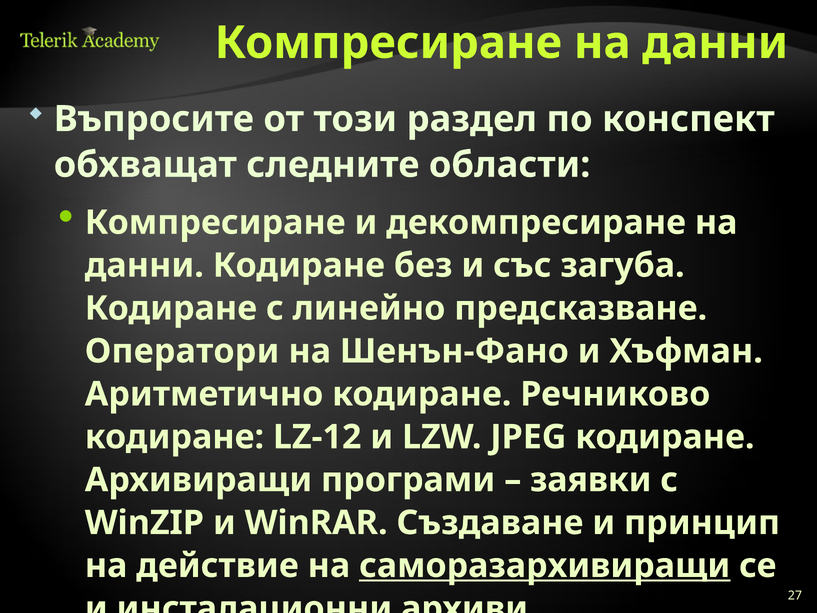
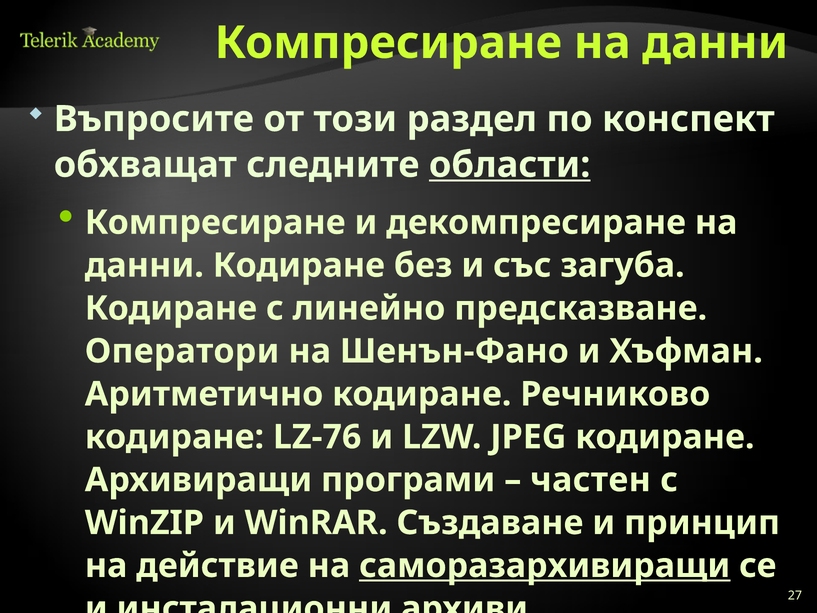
области underline: none -> present (510, 165)
LZ-12: LZ-12 -> LZ-76 (317, 437)
заявки: заявки -> частен (590, 480)
